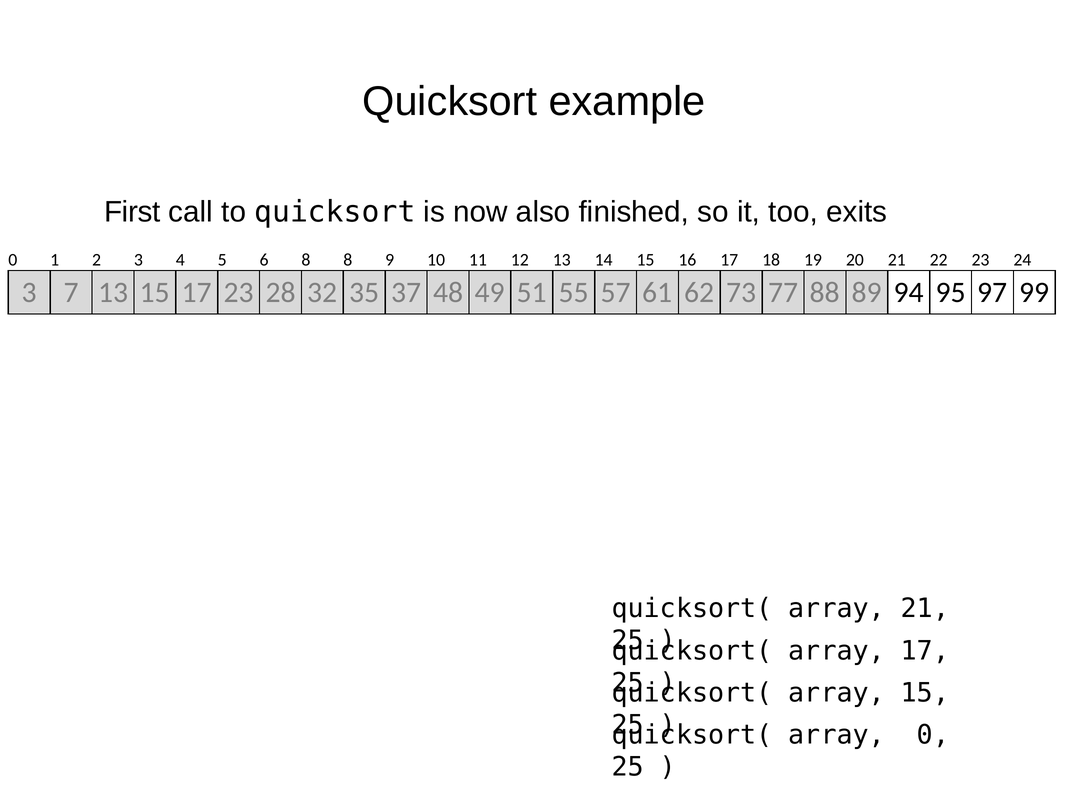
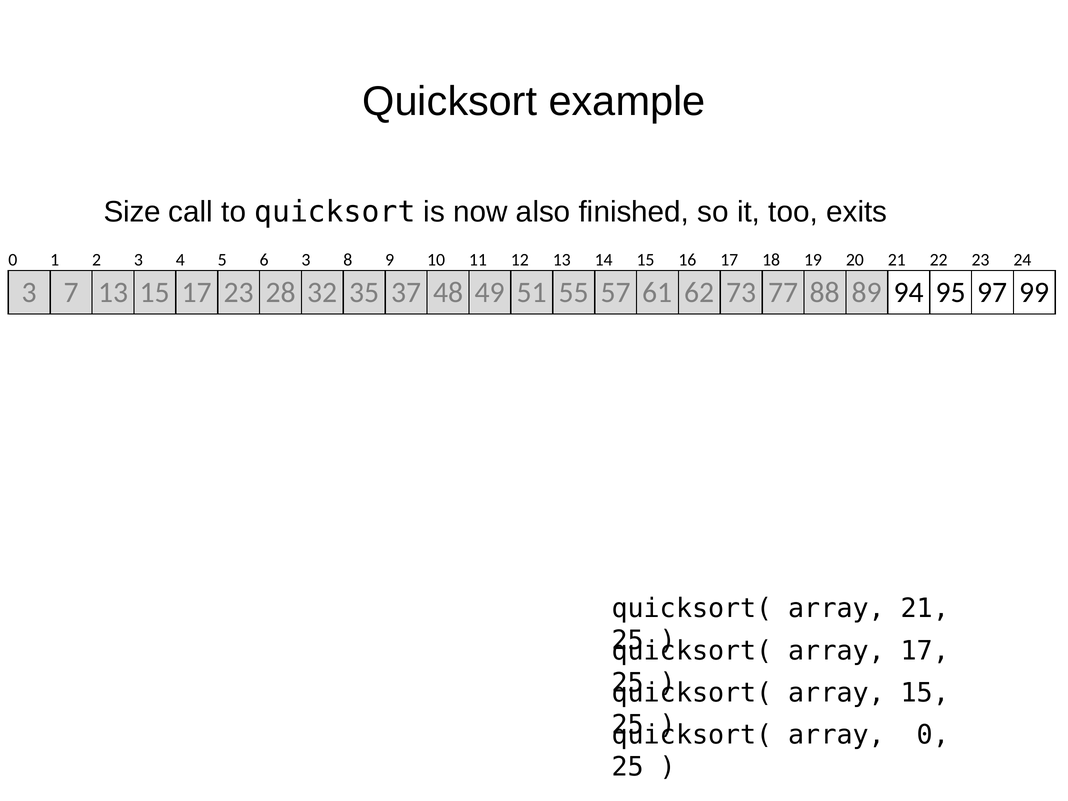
First: First -> Size (132, 212)
6 8: 8 -> 3 (306, 260)
